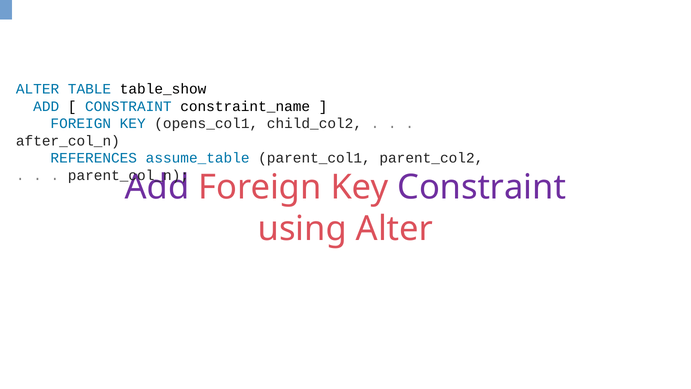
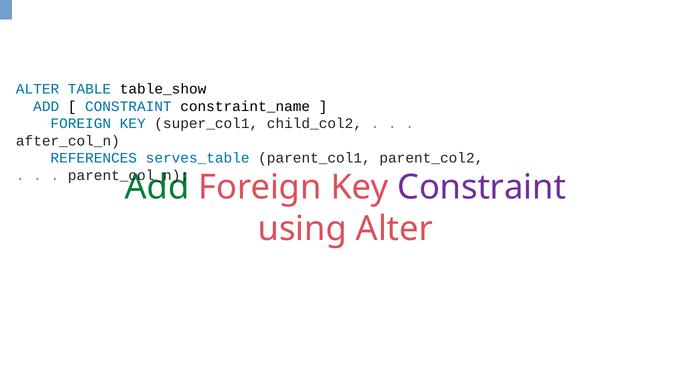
opens_col1: opens_col1 -> super_col1 (206, 123)
assume_table: assume_table -> serves_table (198, 158)
Add colour: purple -> green (157, 187)
